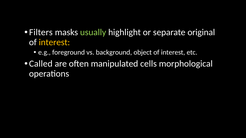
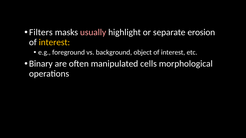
usually colour: light green -> pink (93, 32)
original: original -> erosion (201, 32)
Called: Called -> Binary (41, 64)
